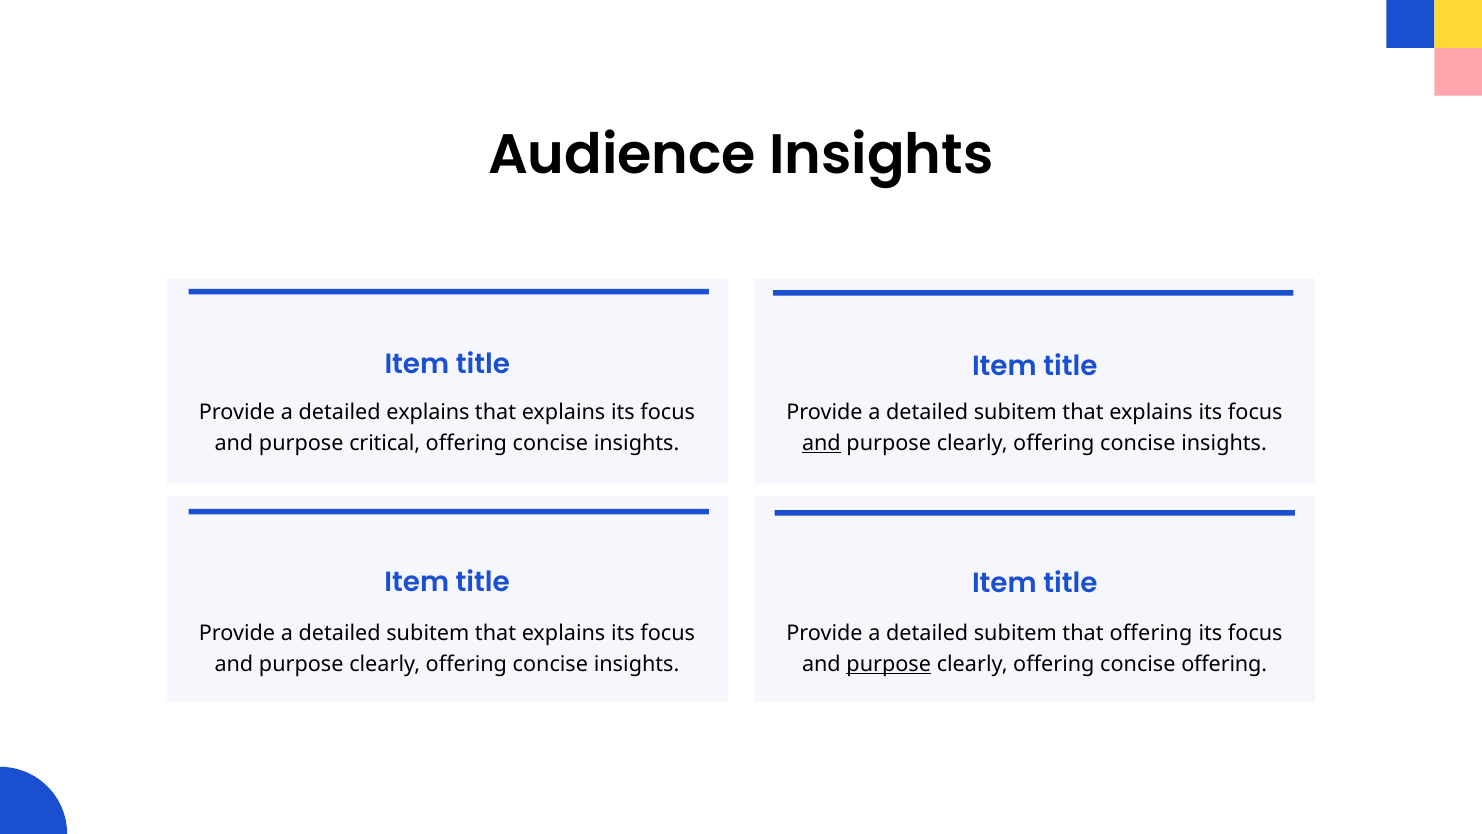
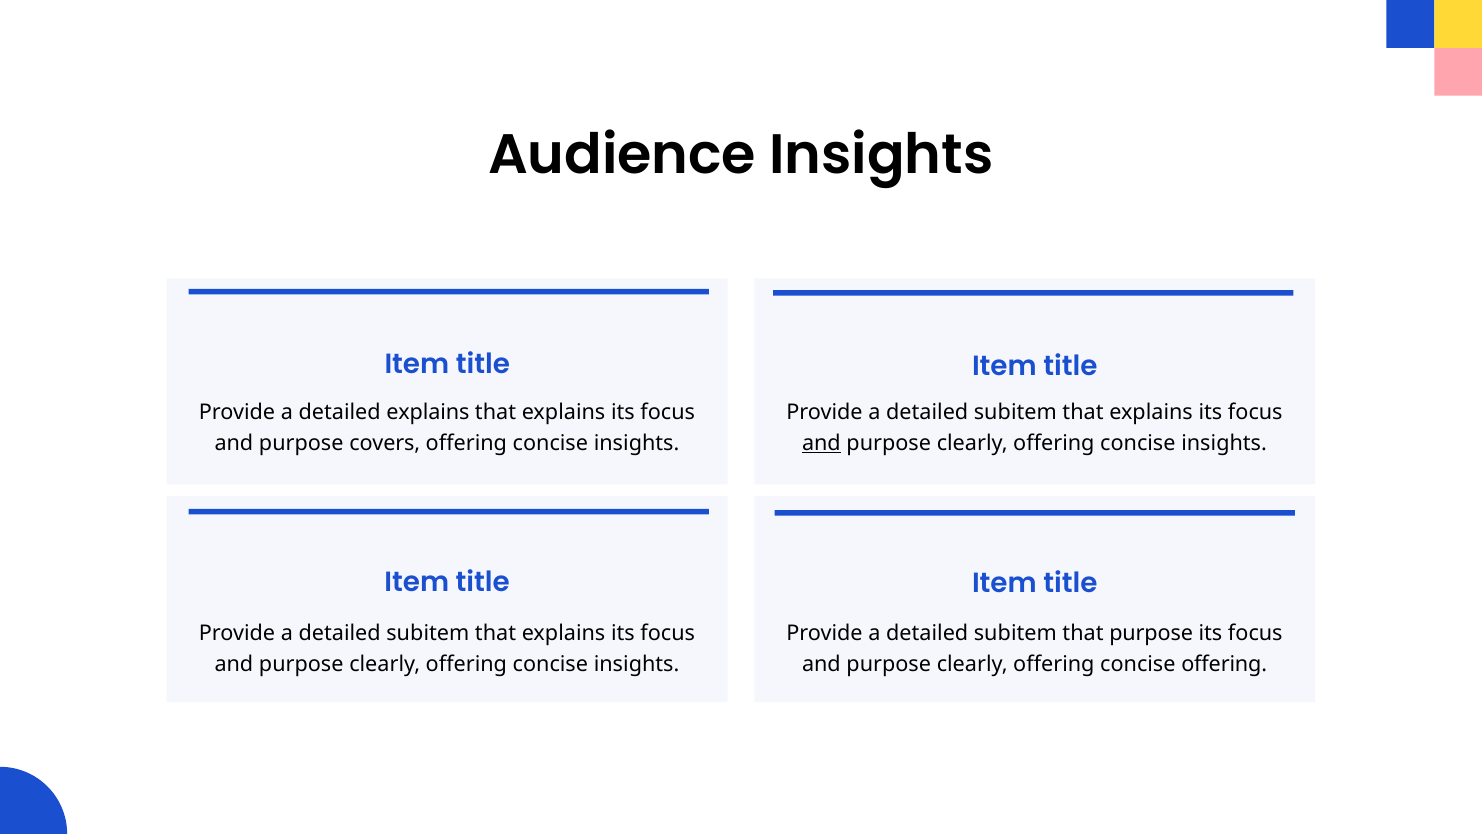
critical: critical -> covers (385, 443)
that offering: offering -> purpose (1151, 633)
purpose underline: present -> none (889, 664)
